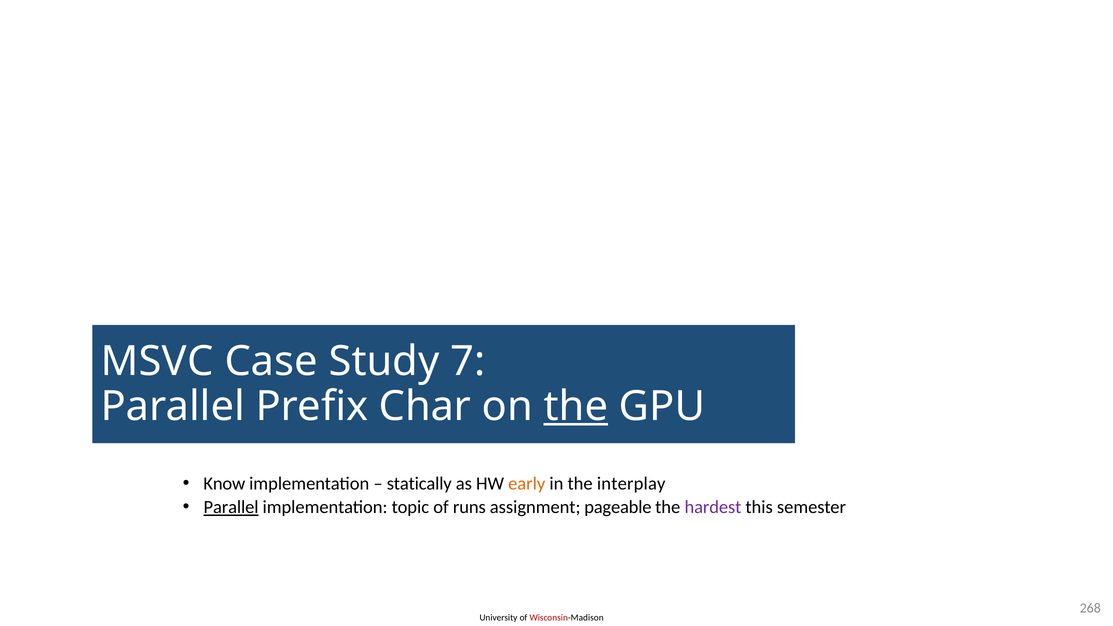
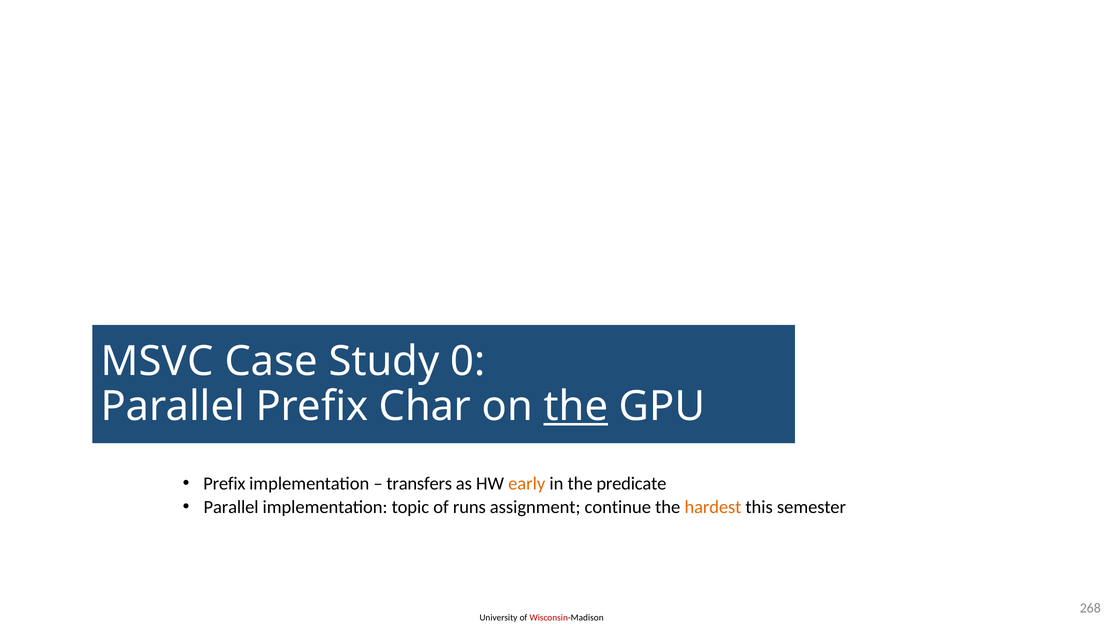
7: 7 -> 0 (468, 361)
Know: Know -> Prefix (224, 484)
statically: statically -> transfers (419, 484)
interplay: interplay -> predicate (631, 484)
Parallel underline: present -> none (231, 507)
pageable: pageable -> continue (618, 507)
hardest colour: purple -> orange (713, 507)
